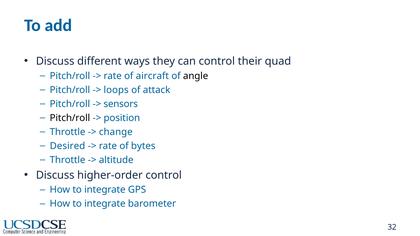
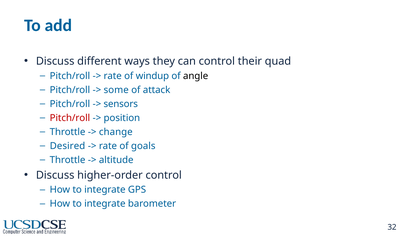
aircraft: aircraft -> windup (152, 76)
loops: loops -> some (116, 90)
Pitch/roll colour: black -> red (70, 118)
bytes: bytes -> goals (143, 146)
